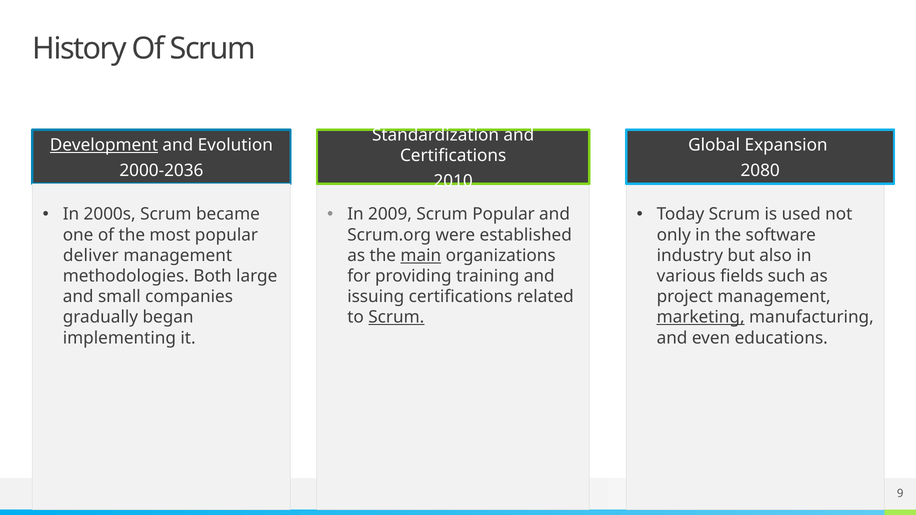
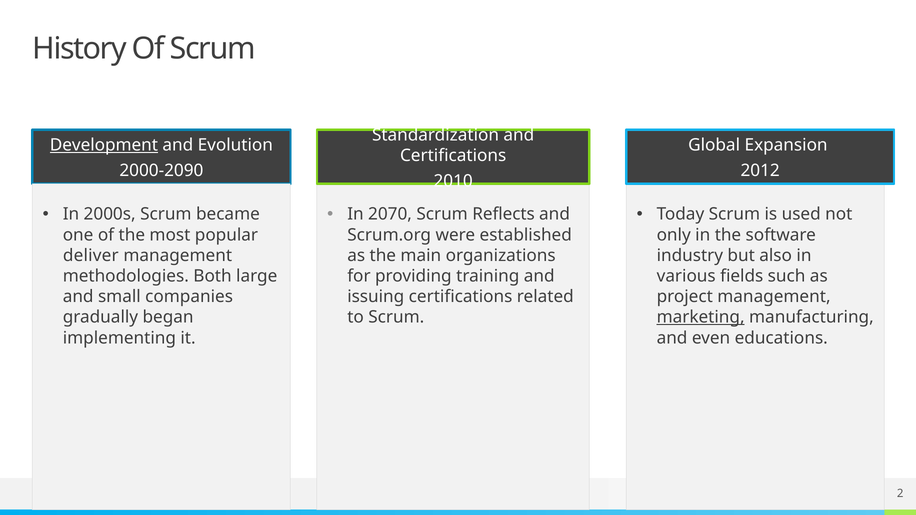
2000-2036: 2000-2036 -> 2000-2090 (161, 171)
2080: 2080 -> 2012 (760, 171)
2009: 2009 -> 2070 (390, 214)
Scrum Popular: Popular -> Reflects (504, 214)
main underline: present -> none (421, 256)
Scrum underline: present -> none (396, 317)
9: 9 -> 2 (900, 494)
